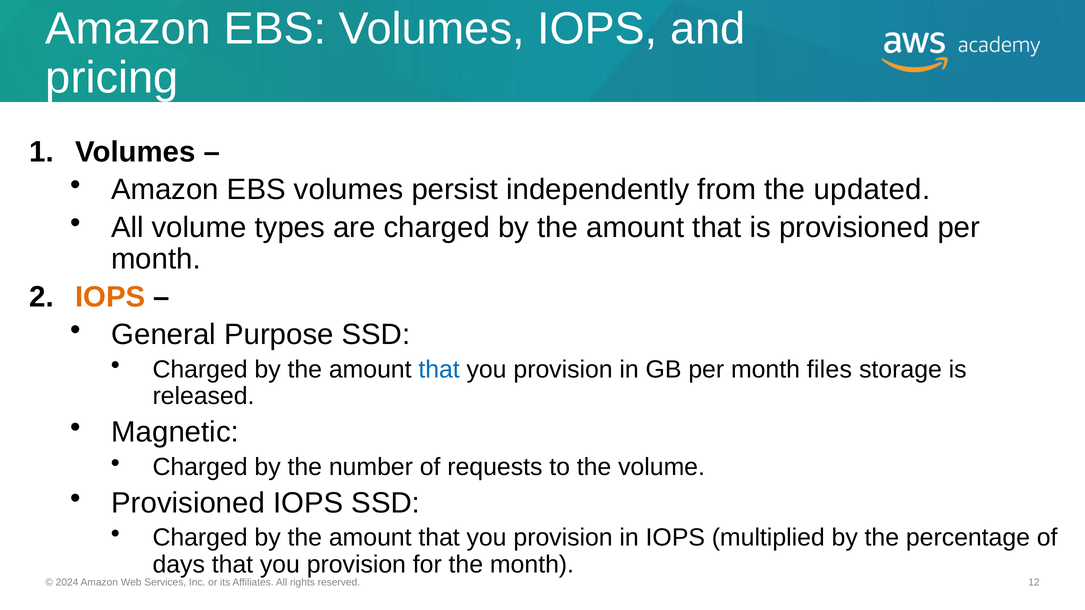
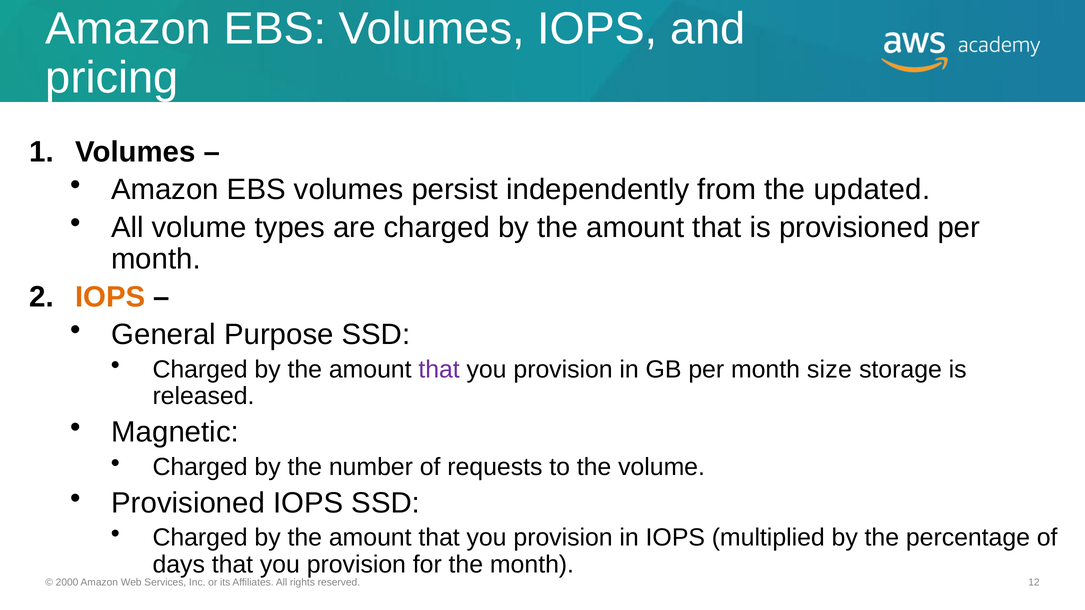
that colour: blue -> purple (439, 370)
files: files -> size (829, 370)
2024: 2024 -> 2000 (67, 583)
